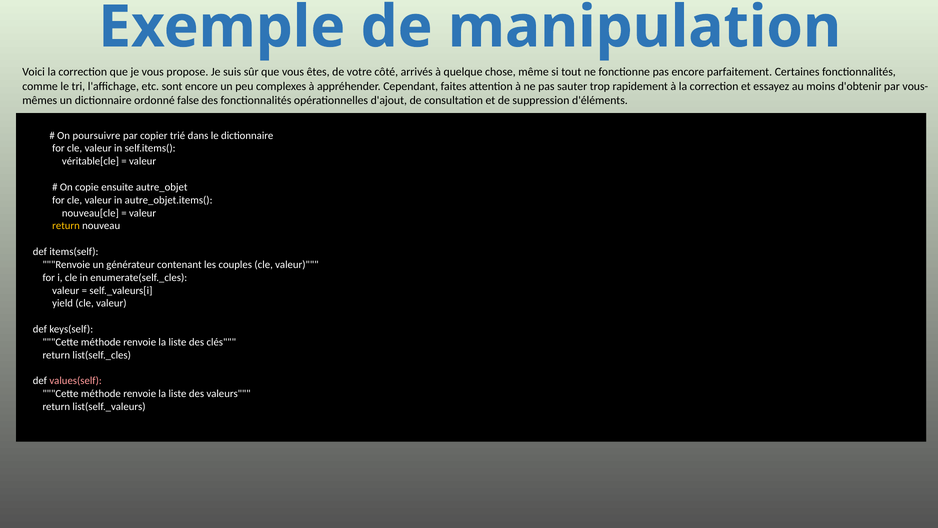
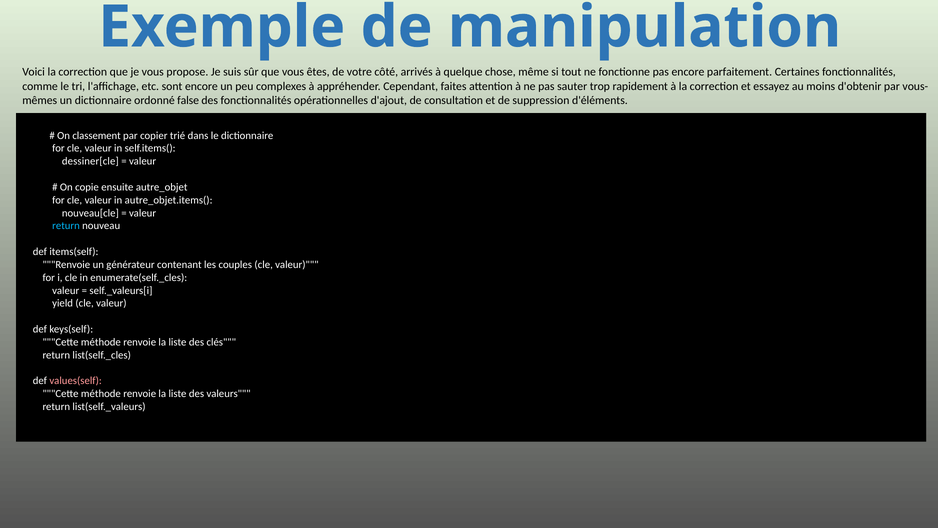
poursuivre: poursuivre -> classement (97, 135)
véritable[cle: véritable[cle -> dessiner[cle (90, 161)
return colour: yellow -> light blue (66, 226)
